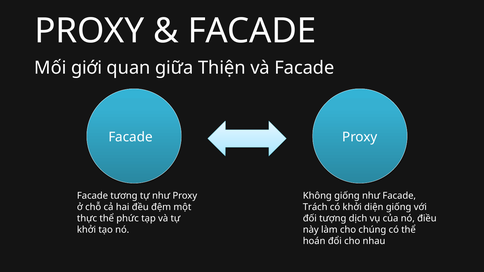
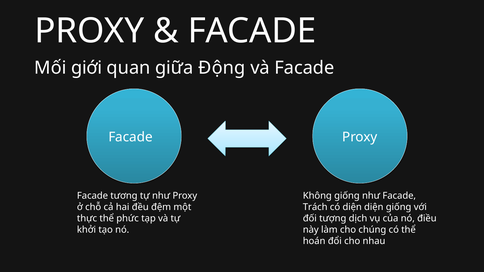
Thiện: Thiện -> Động (222, 68)
có khởi: khởi -> diện (352, 207)
